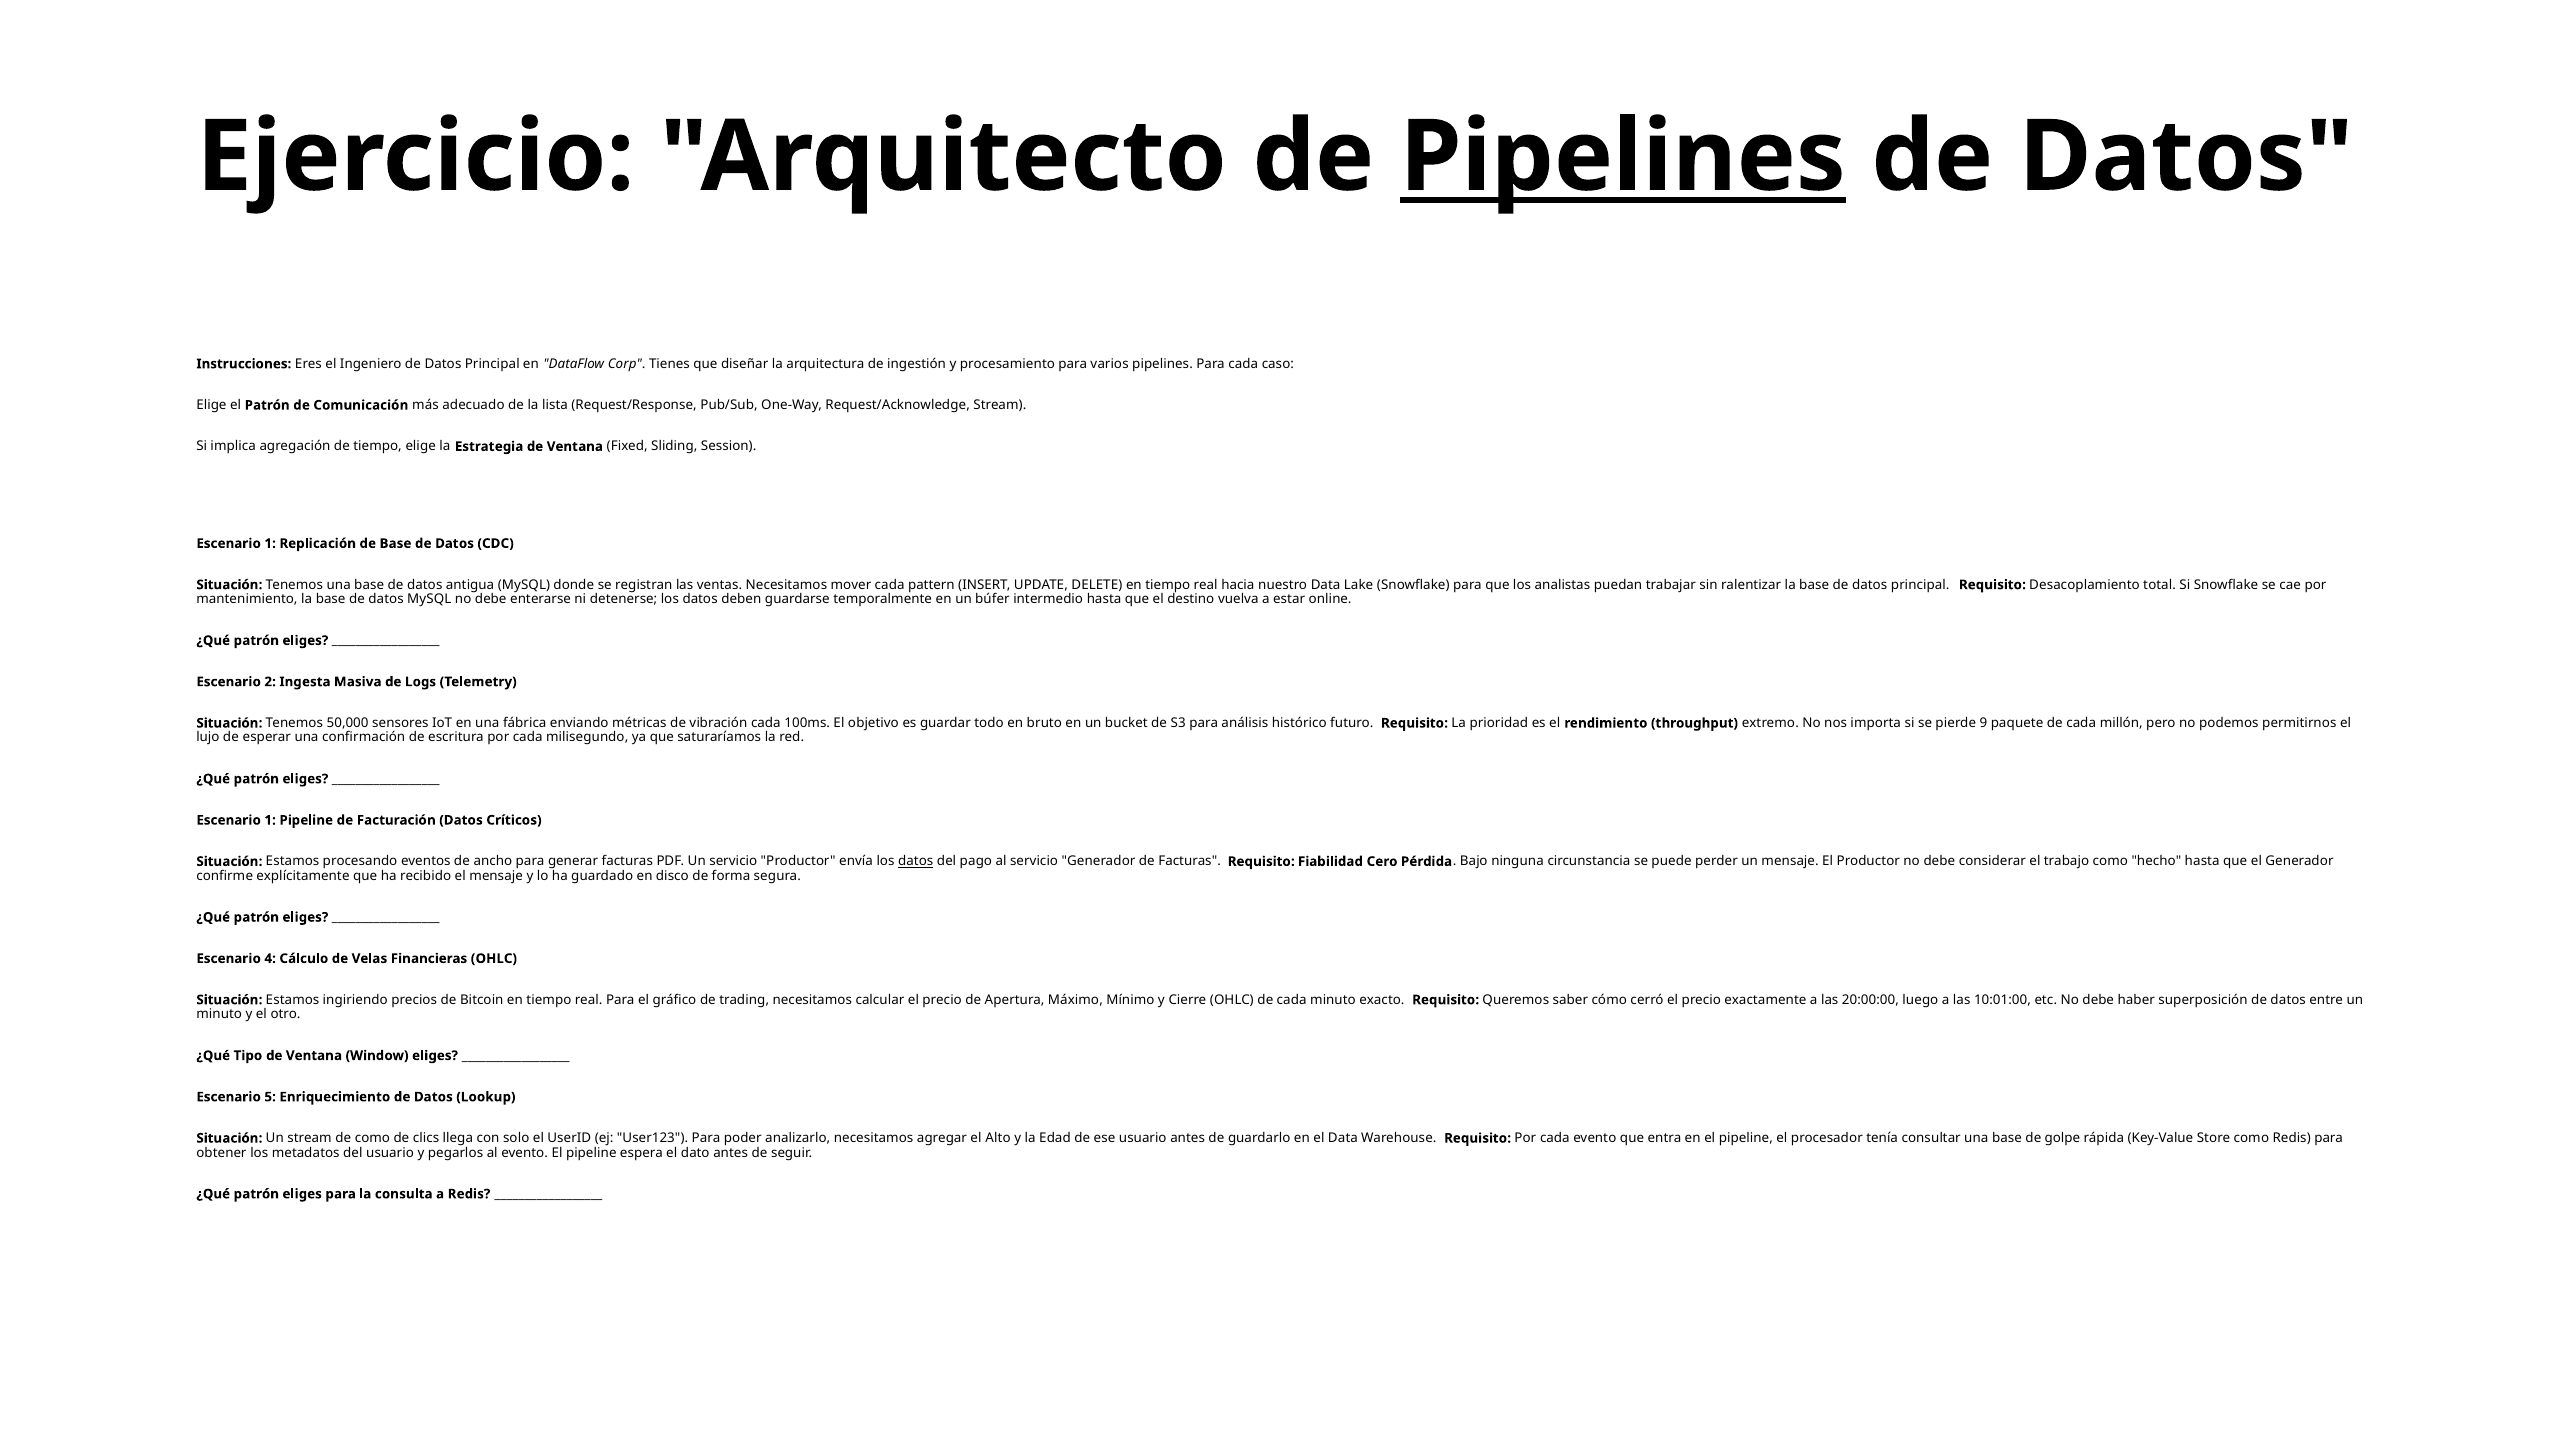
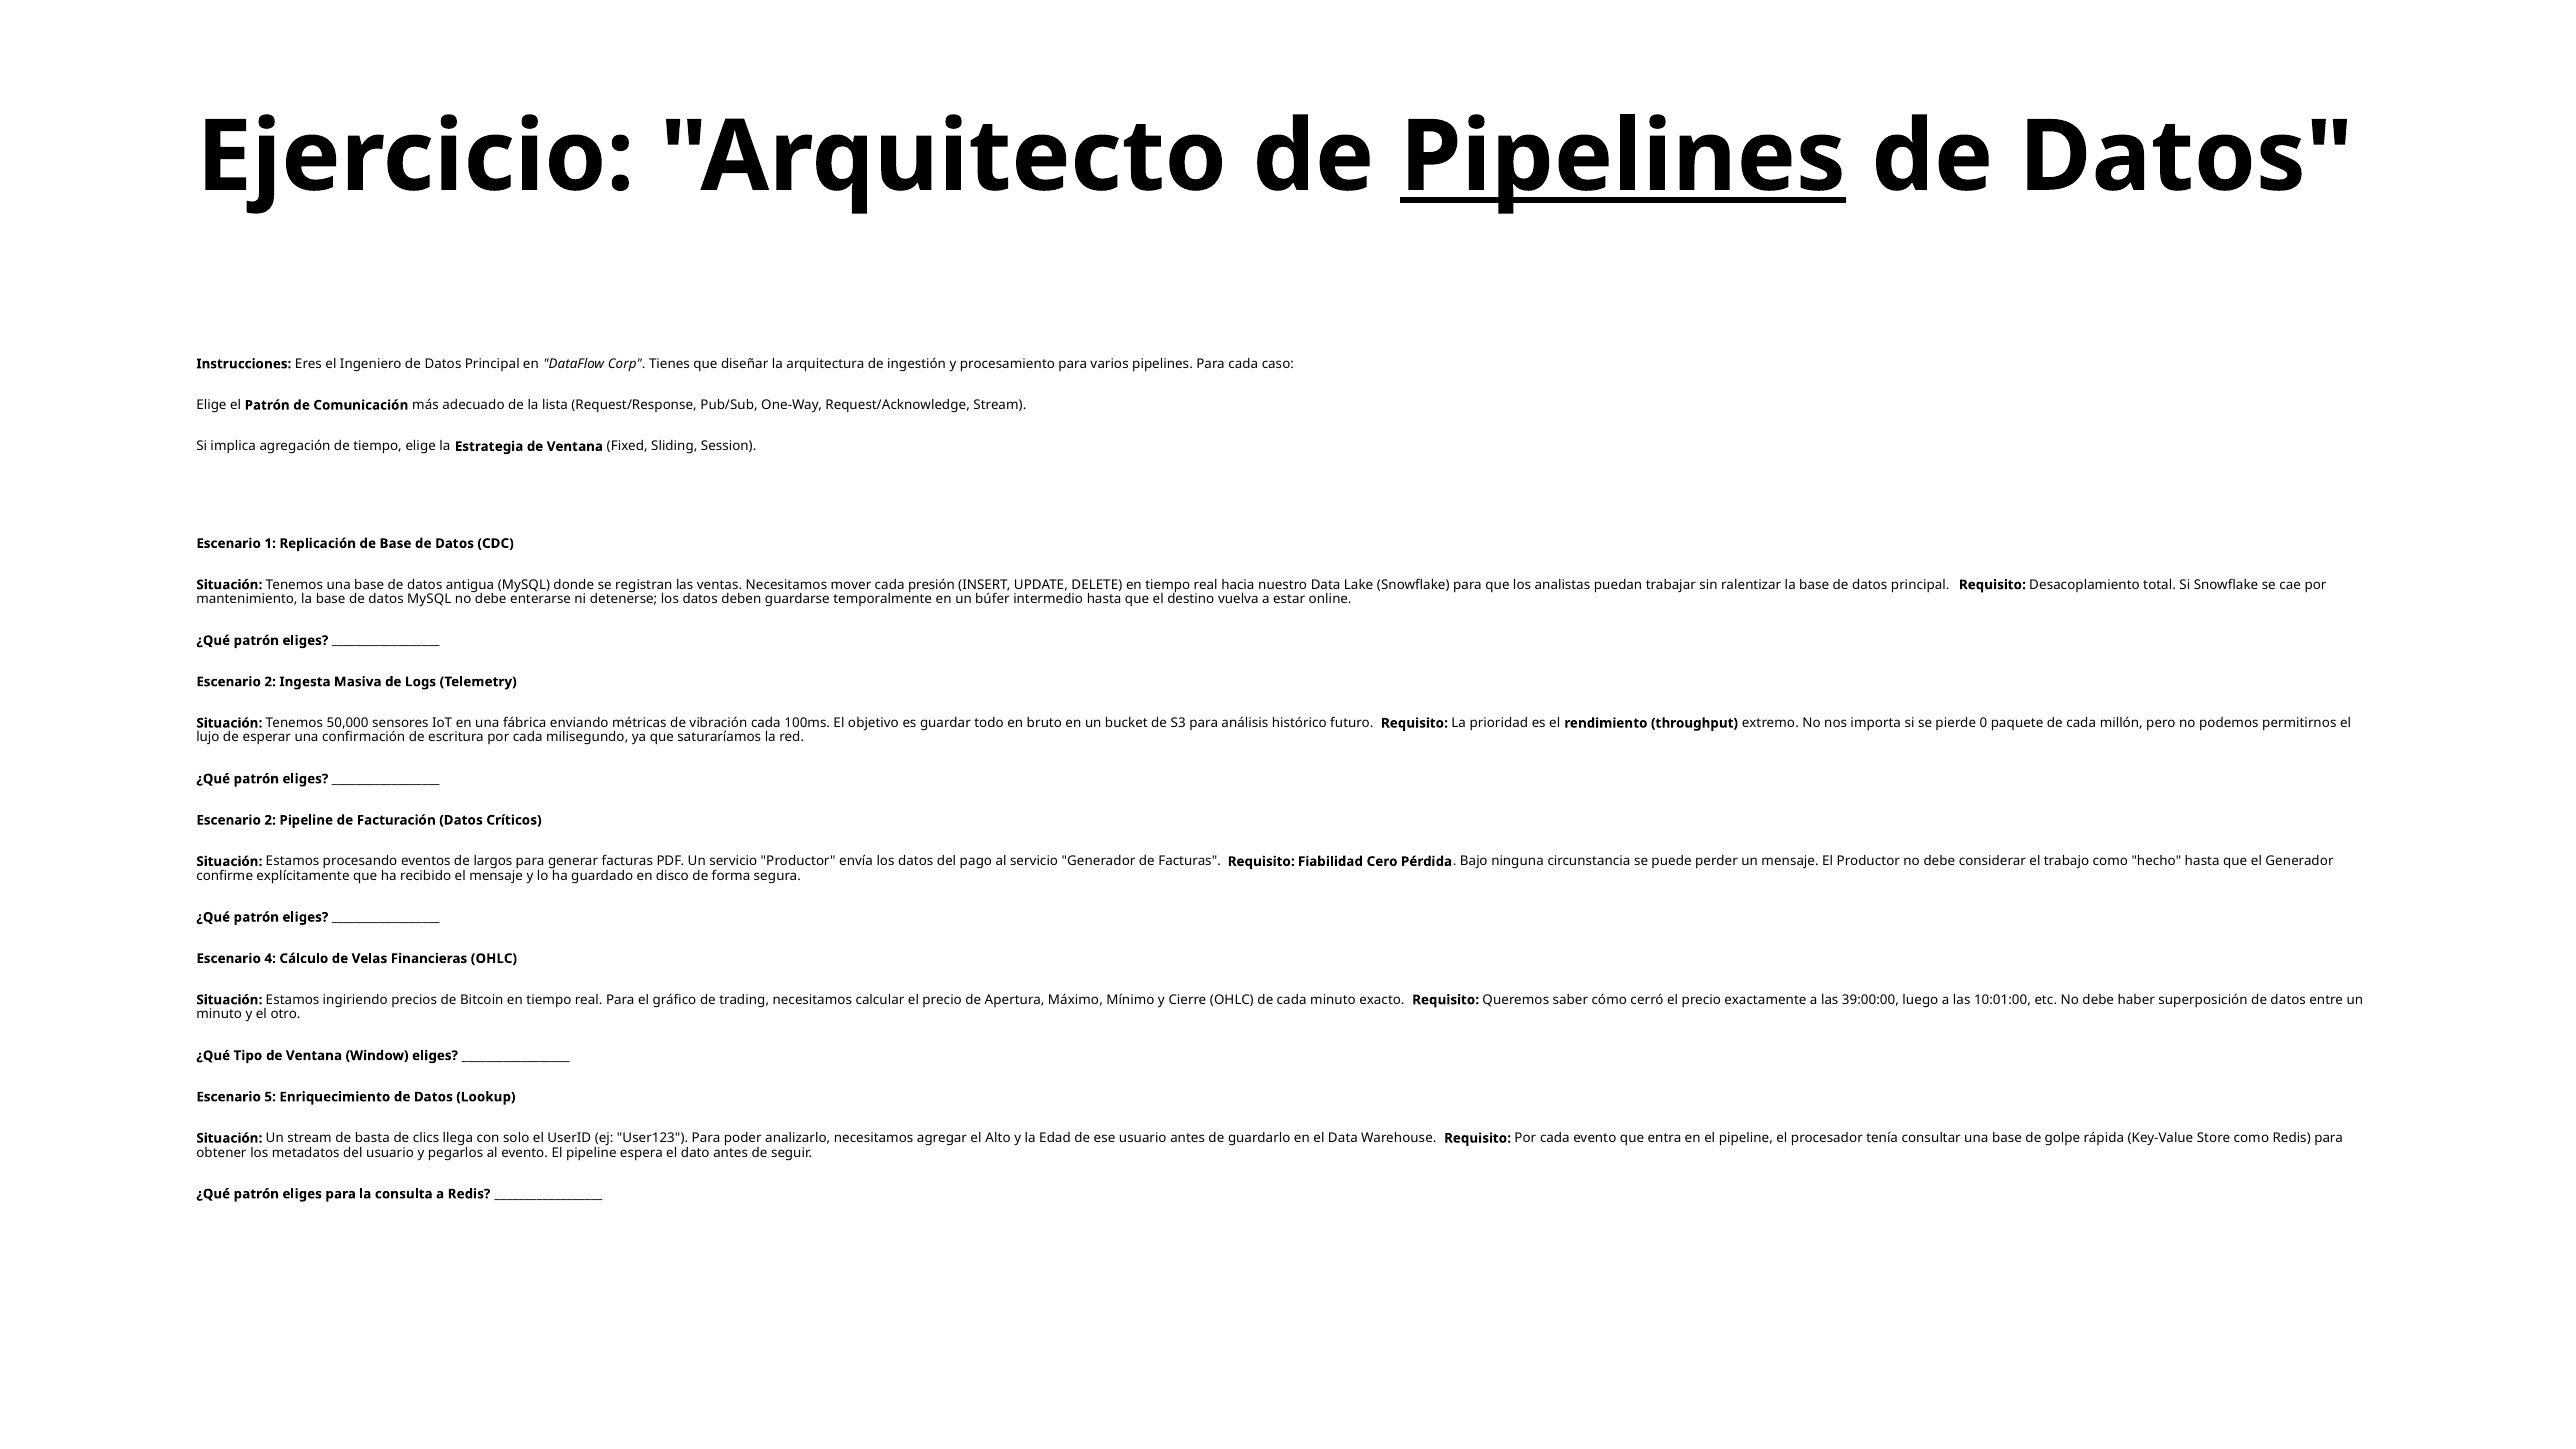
pattern: pattern -> presión (931, 585)
9: 9 -> 0 (1984, 723)
1: 1 -> 2 (270, 820)
ancho: ancho -> largos (493, 861)
datos underline: present -> none (916, 861)
20:00:00: 20:00:00 -> 39:00:00 (1870, 1000)
de como: como -> basta (372, 1138)
